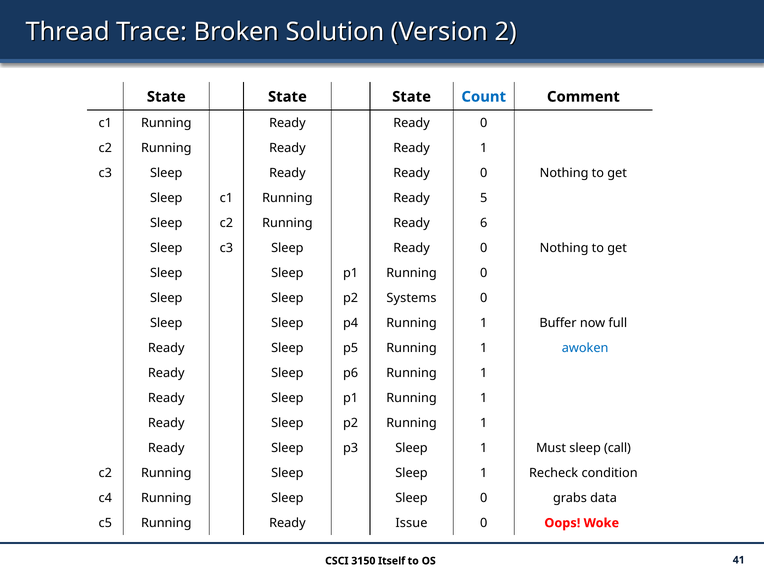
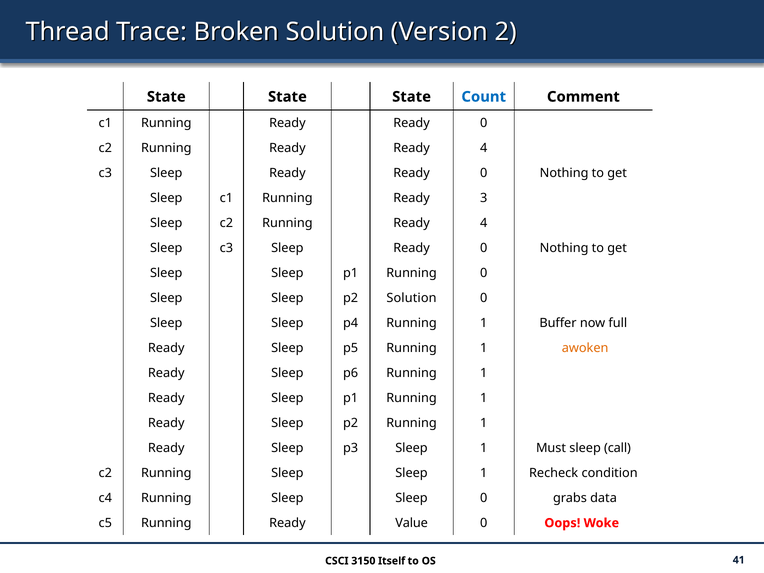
Ready Ready 1: 1 -> 4 (484, 148)
5: 5 -> 3 (484, 198)
Running Ready 6: 6 -> 4 (484, 223)
p2 Systems: Systems -> Solution (411, 298)
awoken colour: blue -> orange (585, 348)
Issue: Issue -> Value (412, 523)
